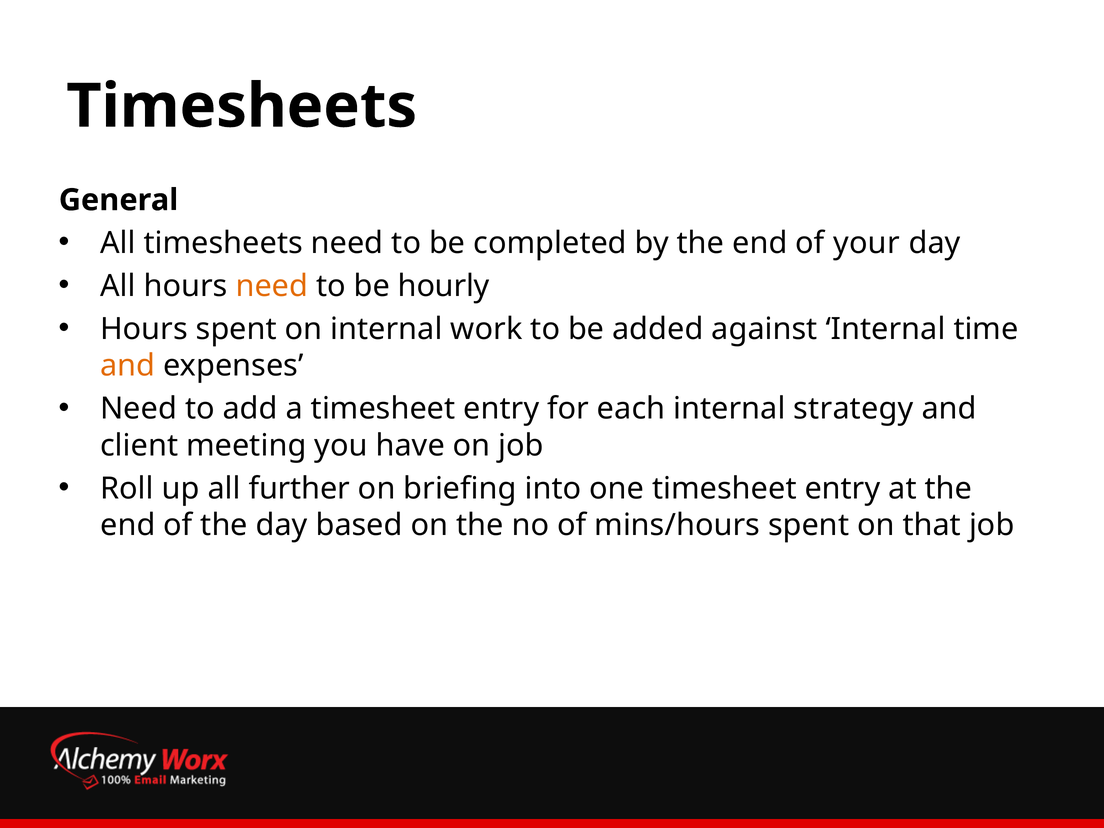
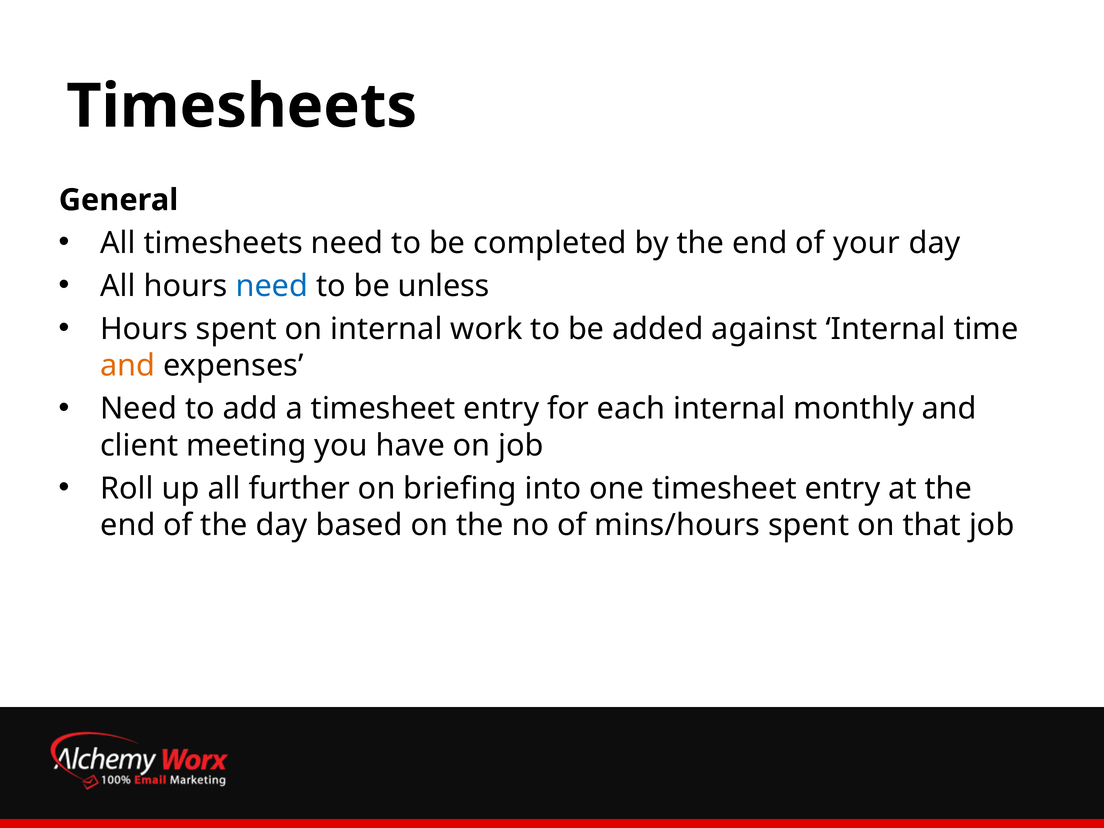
need colour: orange -> blue (272, 286)
hourly: hourly -> unless (444, 286)
strategy: strategy -> monthly (854, 409)
